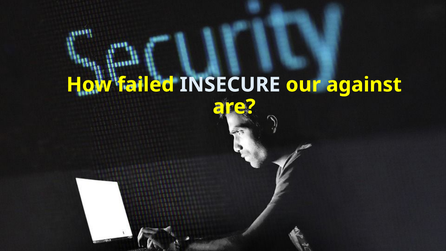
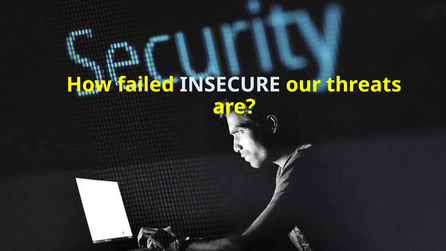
against: against -> threats (364, 85)
